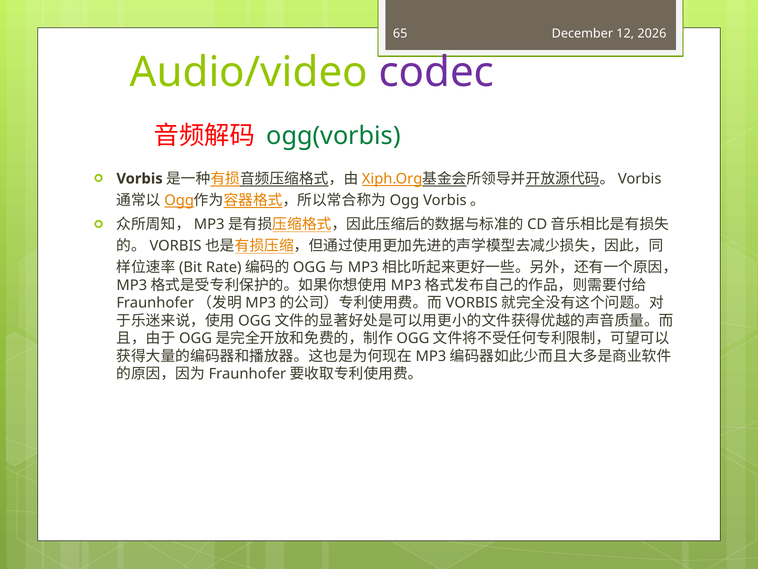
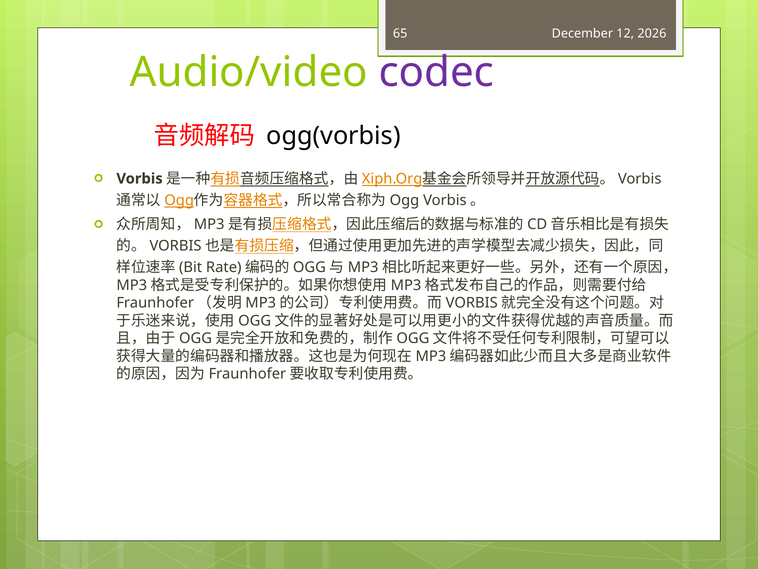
ogg(vorbis colour: green -> black (334, 136)
